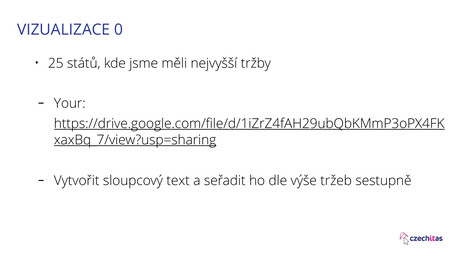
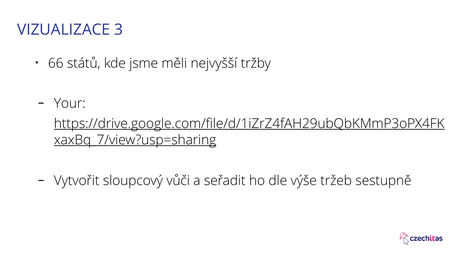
0: 0 -> 3 (119, 30)
25: 25 -> 66 (56, 64)
text: text -> vůči (178, 181)
